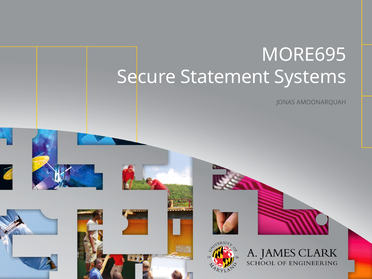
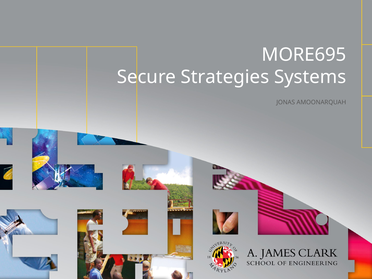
Statement: Statement -> Strategies (225, 77)
